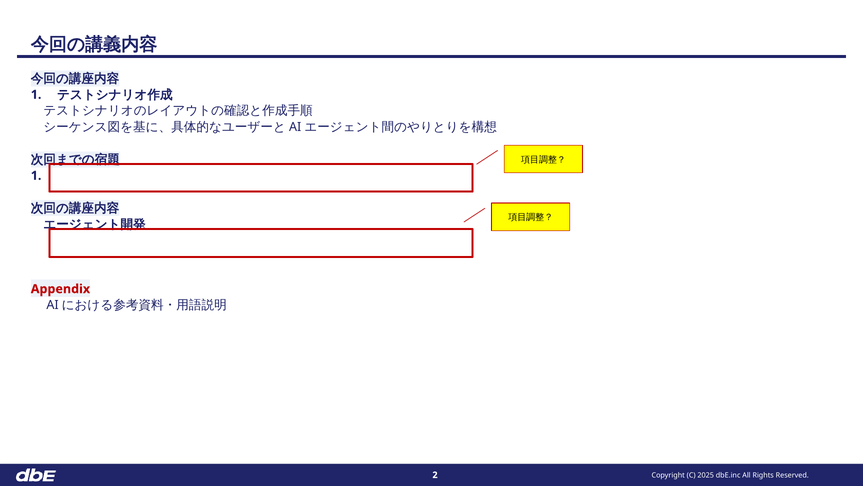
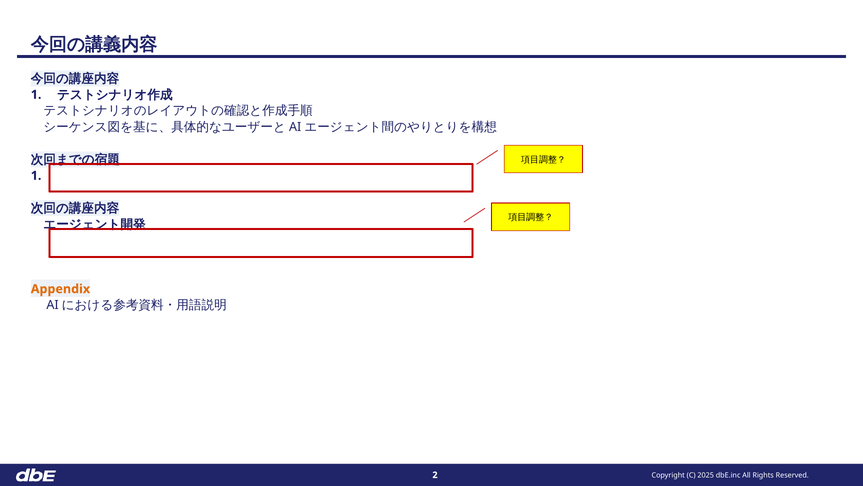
Appendix colour: red -> orange (60, 289)
